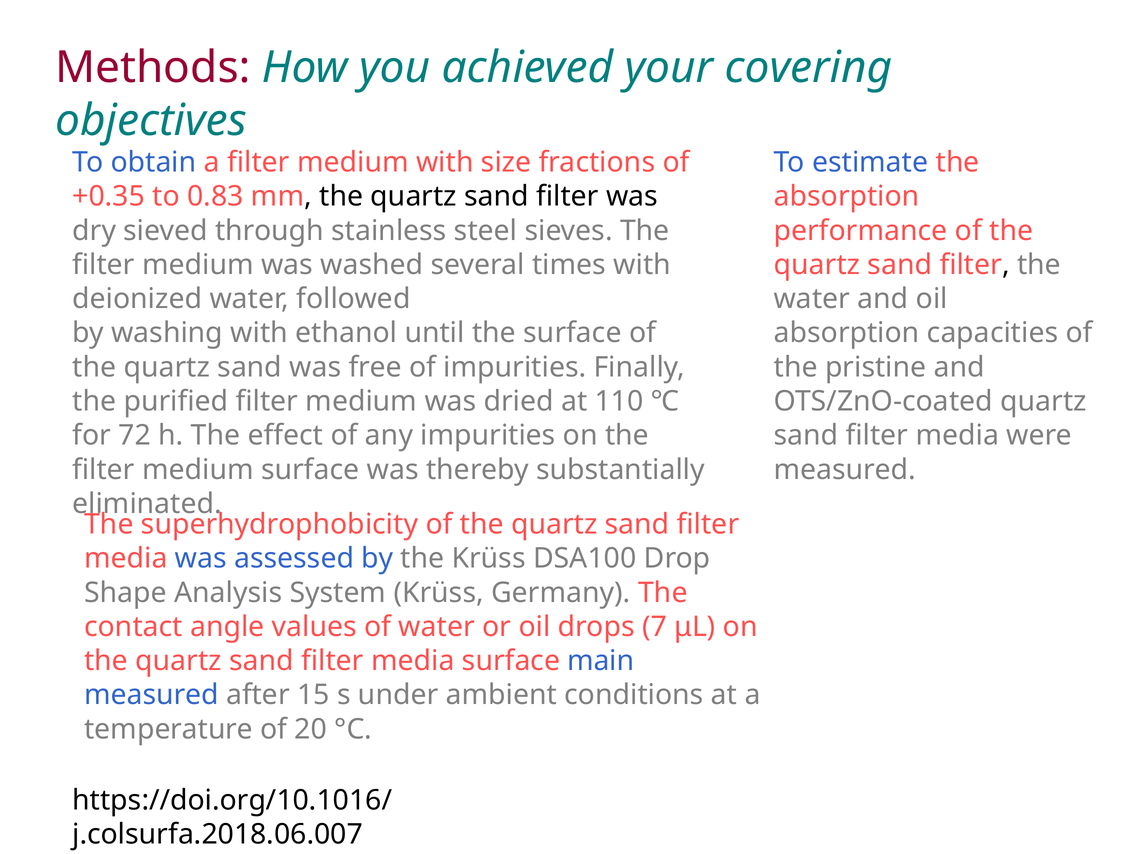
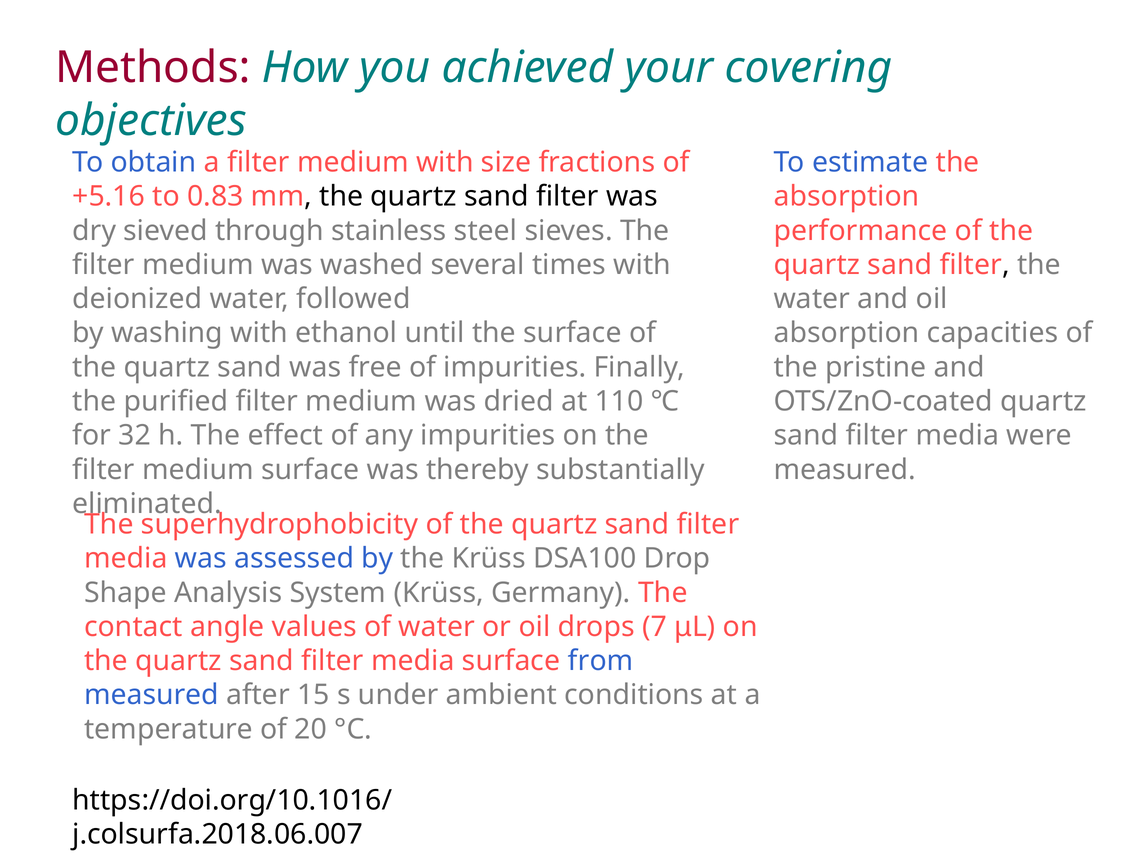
+0.35: +0.35 -> +5.16 (109, 196)
72: 72 -> 32 (135, 435)
main: main -> from (601, 661)
